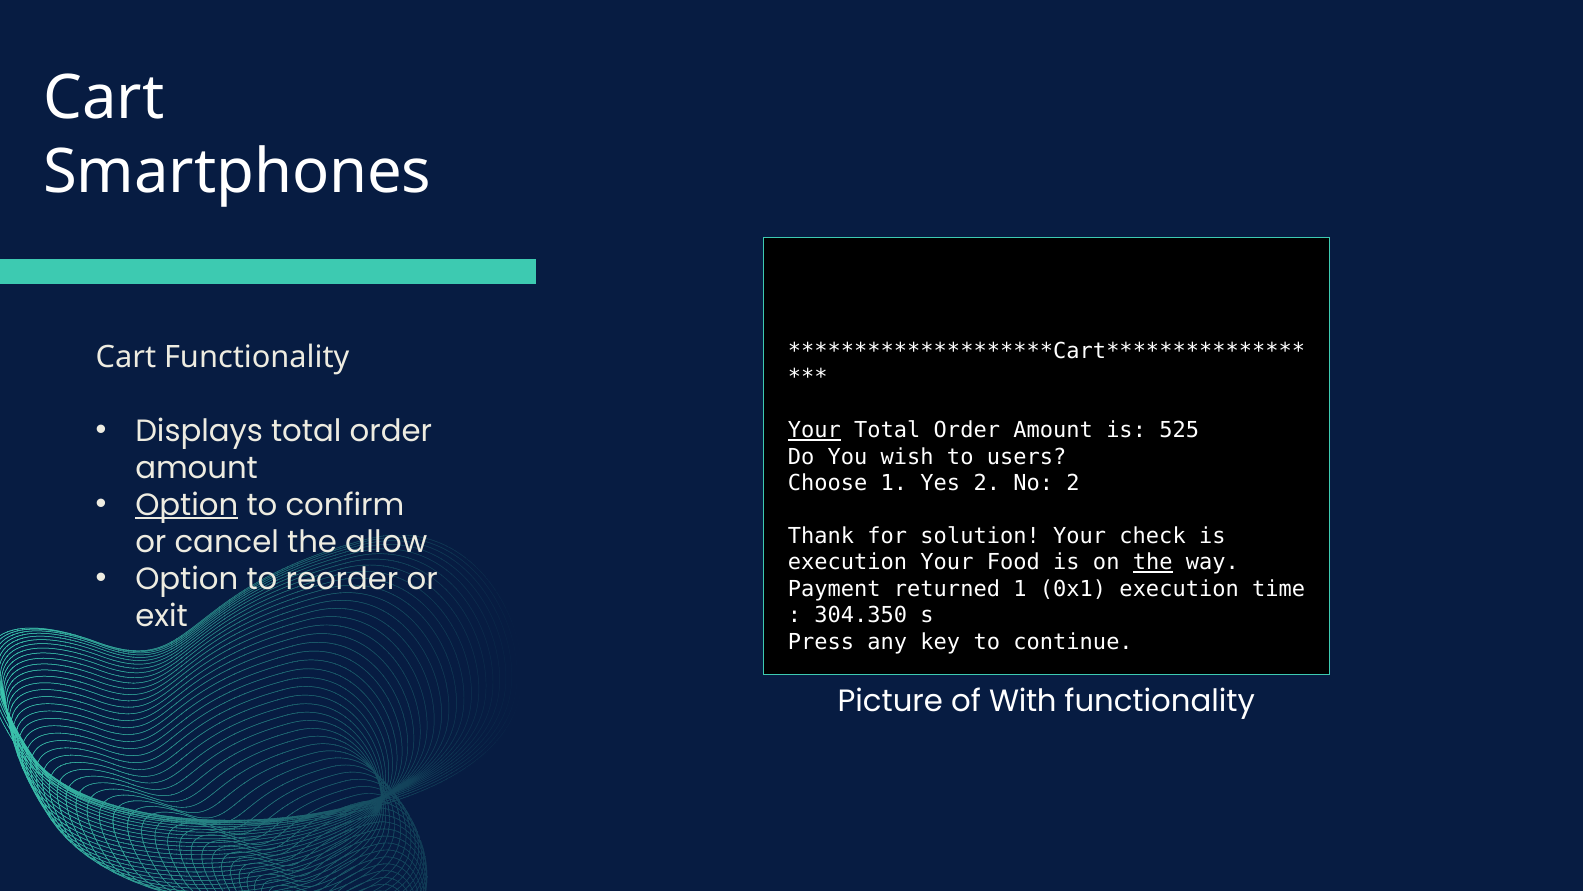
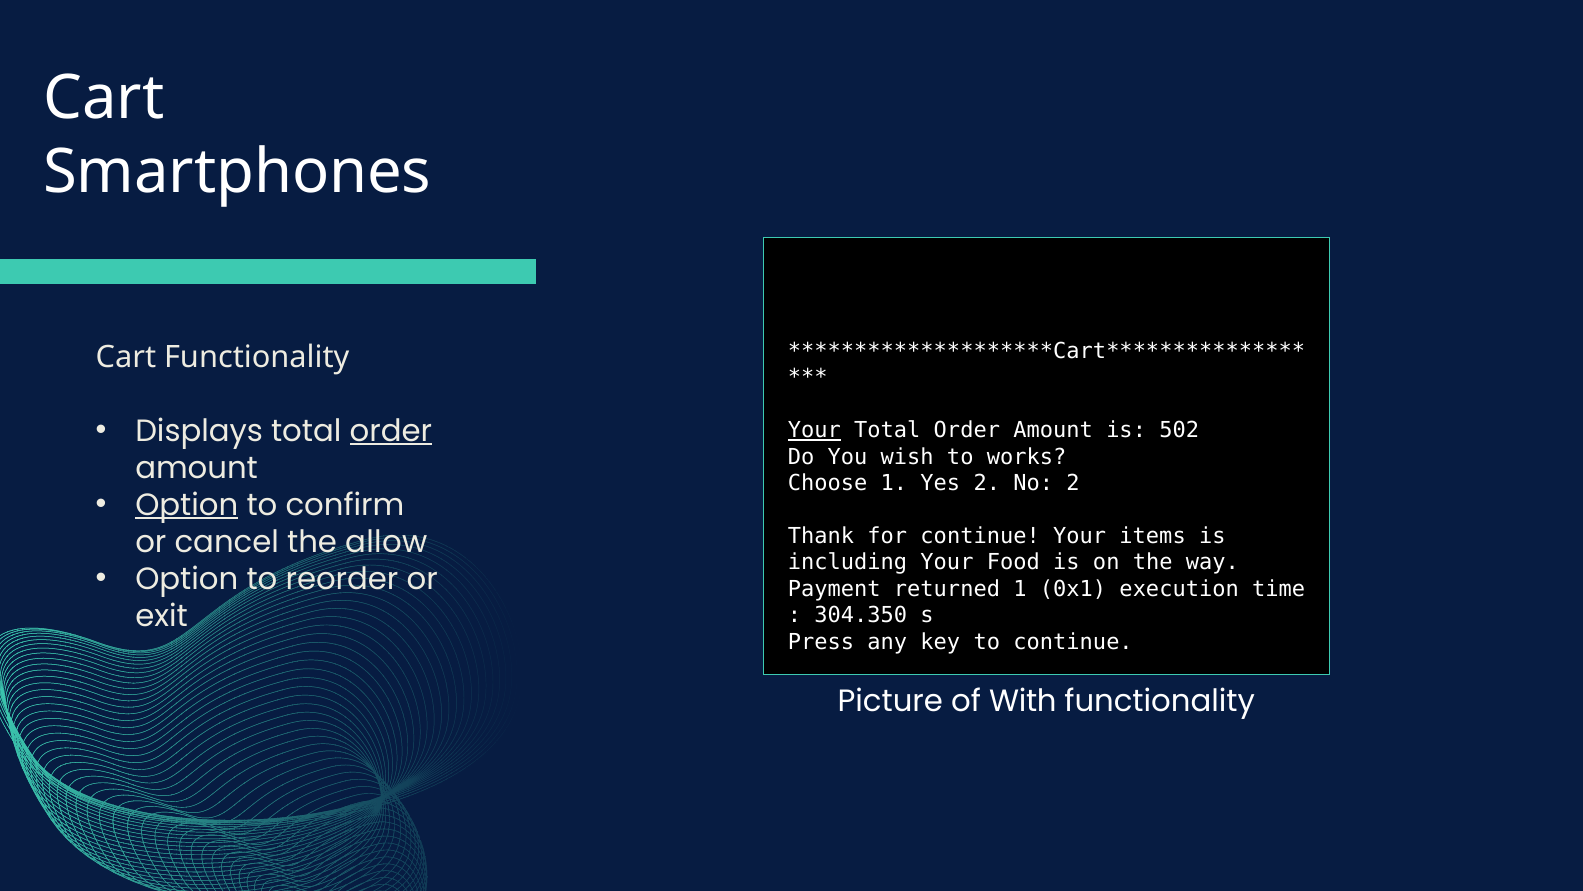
order underline: none -> present (391, 431)
525: 525 -> 502 (1179, 430)
users: users -> works (1027, 457)
for solution: solution -> continue (980, 536)
check: check -> items (1153, 536)
execution: execution -> including (848, 562)
the underline: present -> none (1153, 562)
